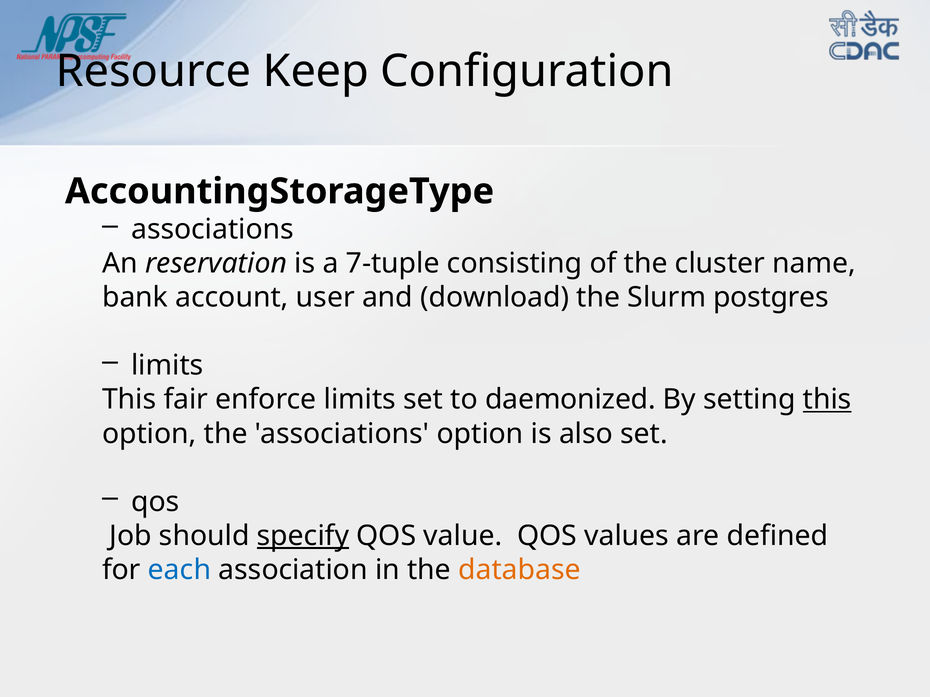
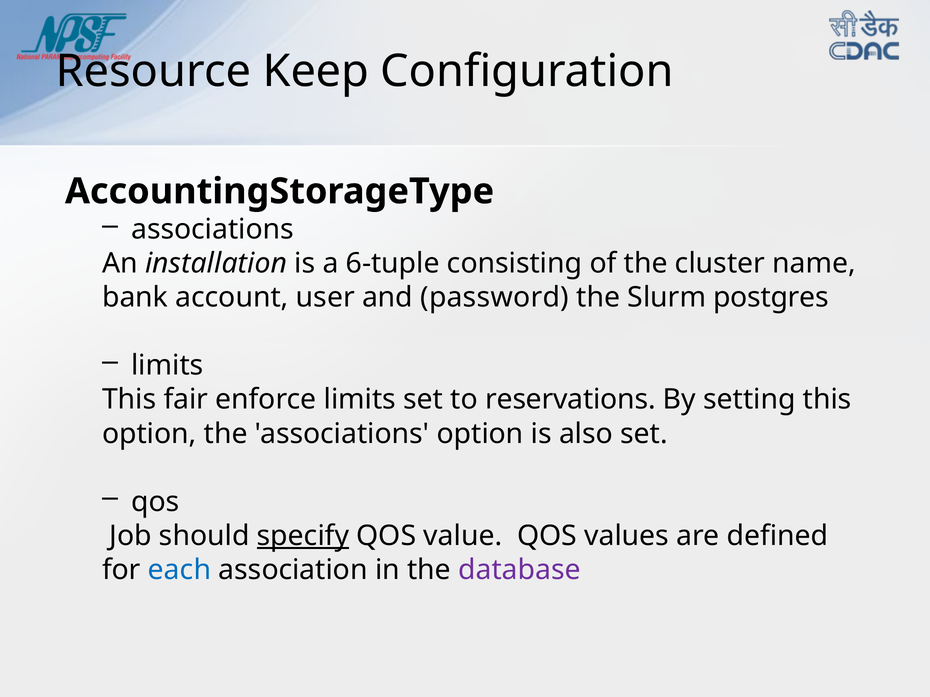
reservation: reservation -> installation (216, 264)
7-tuple: 7-tuple -> 6-tuple (393, 264)
download: download -> password (495, 298)
daemonized: daemonized -> reservations (570, 400)
this underline: present -> none (827, 400)
database colour: orange -> purple (520, 570)
